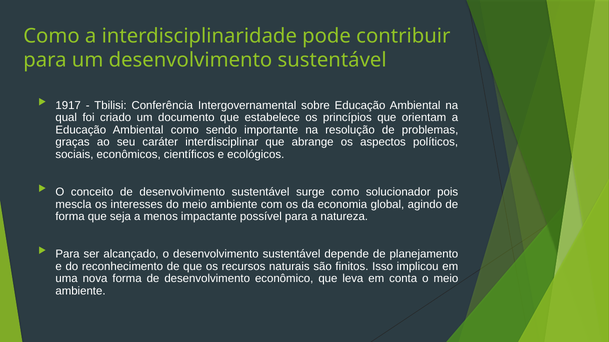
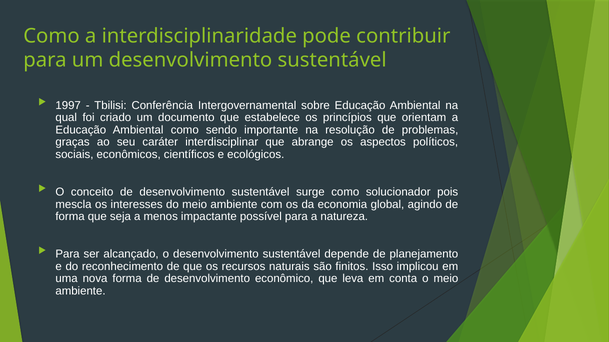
1917: 1917 -> 1997 (68, 105)
